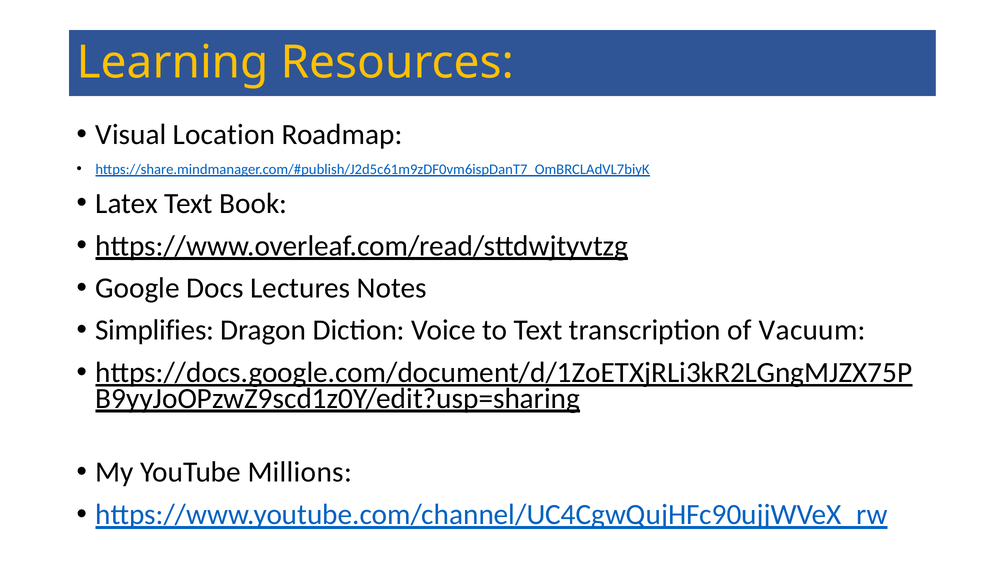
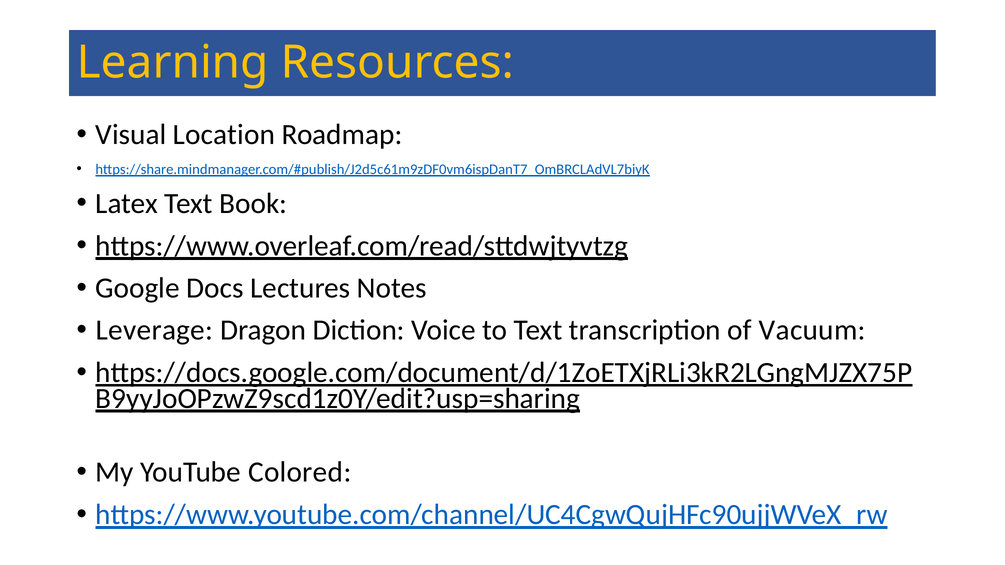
Simplifies: Simplifies -> Leverage (154, 330)
Millions: Millions -> Colored (300, 473)
